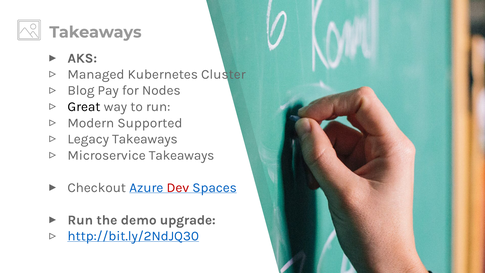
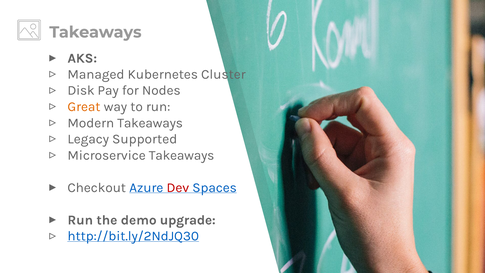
Blog: Blog -> Disk (81, 90)
Great colour: black -> orange (84, 107)
Modern Supported: Supported -> Takeaways (150, 123)
Legacy Takeaways: Takeaways -> Supported (145, 139)
